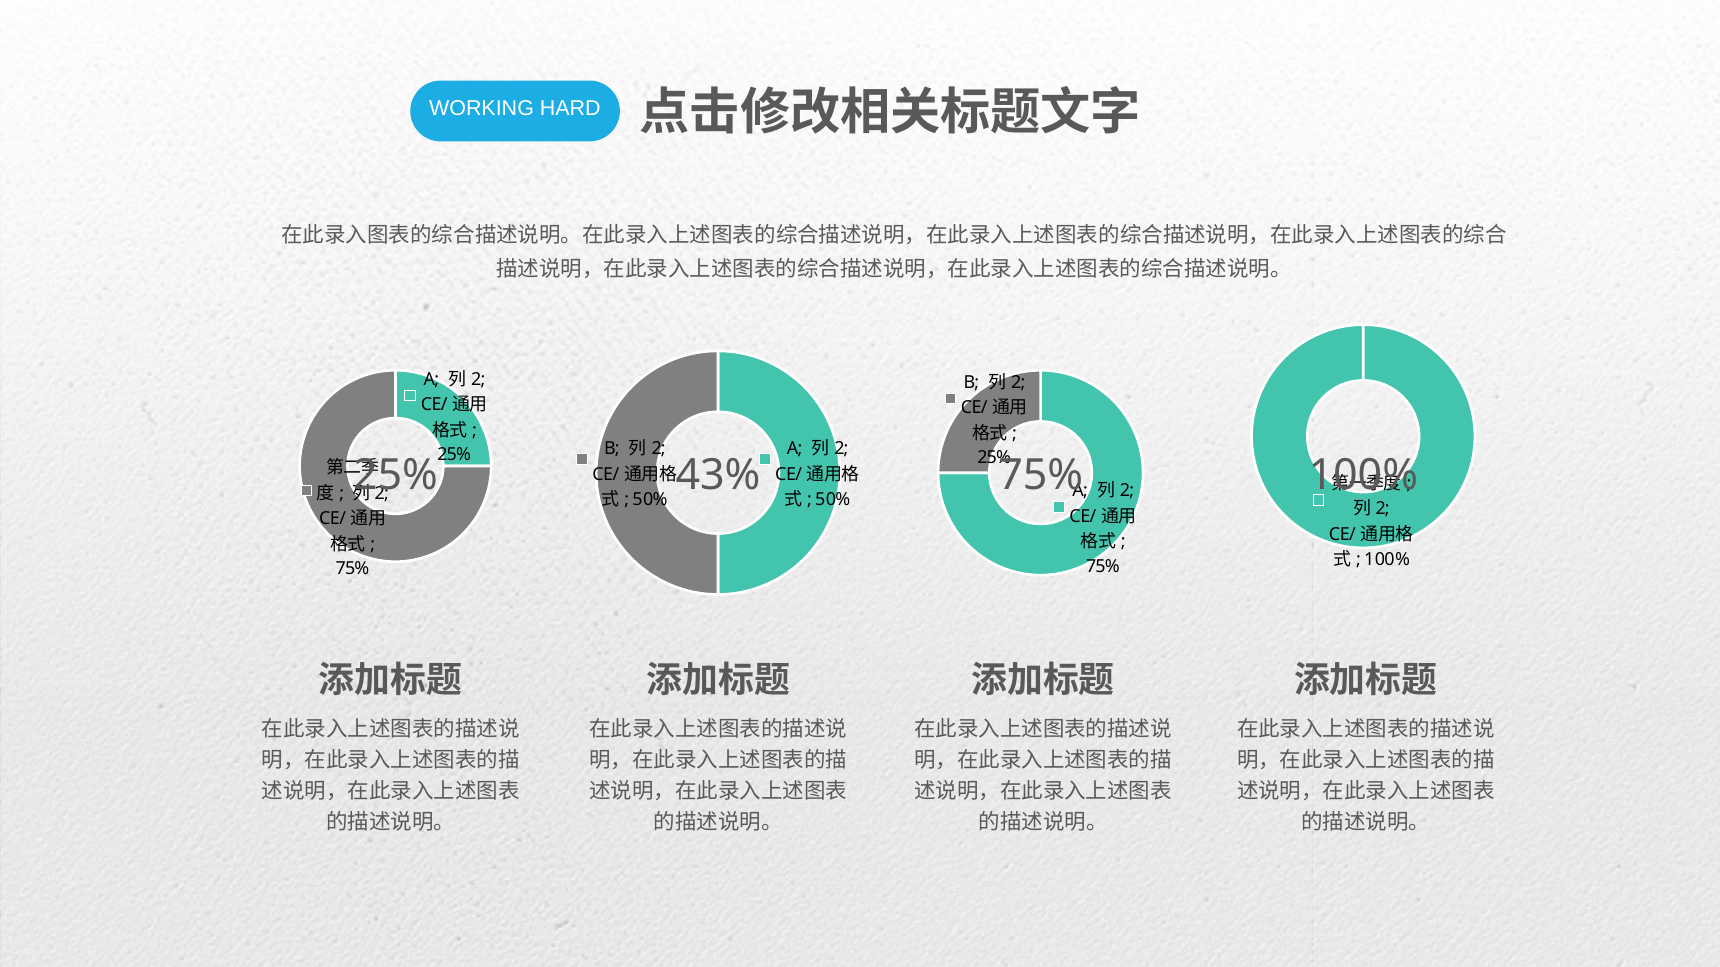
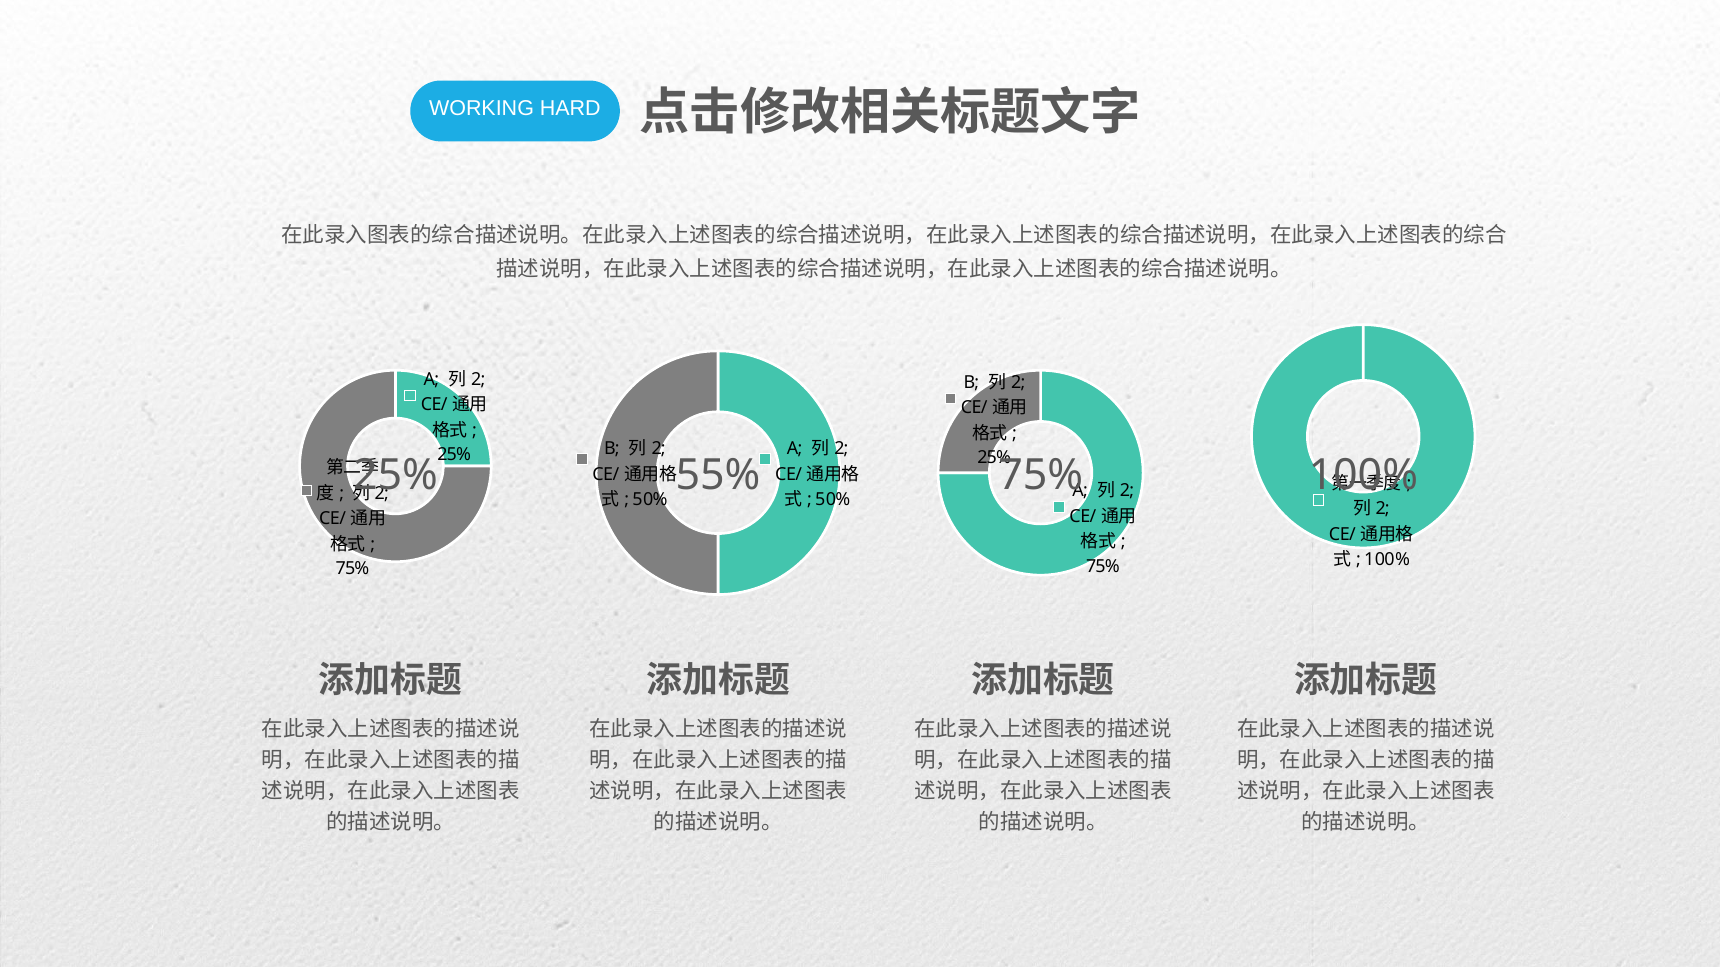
43%: 43% -> 55% (718, 476)
